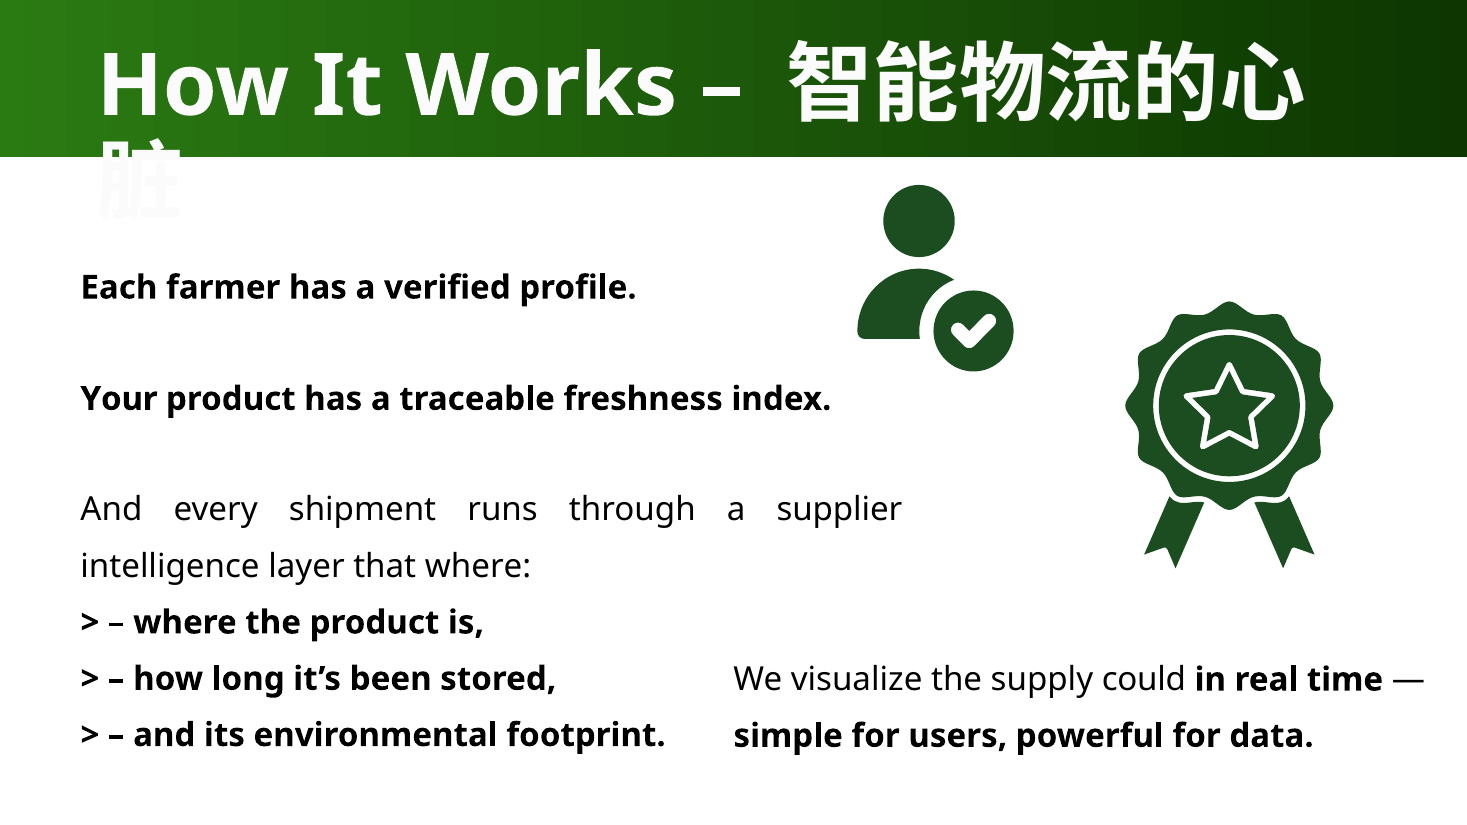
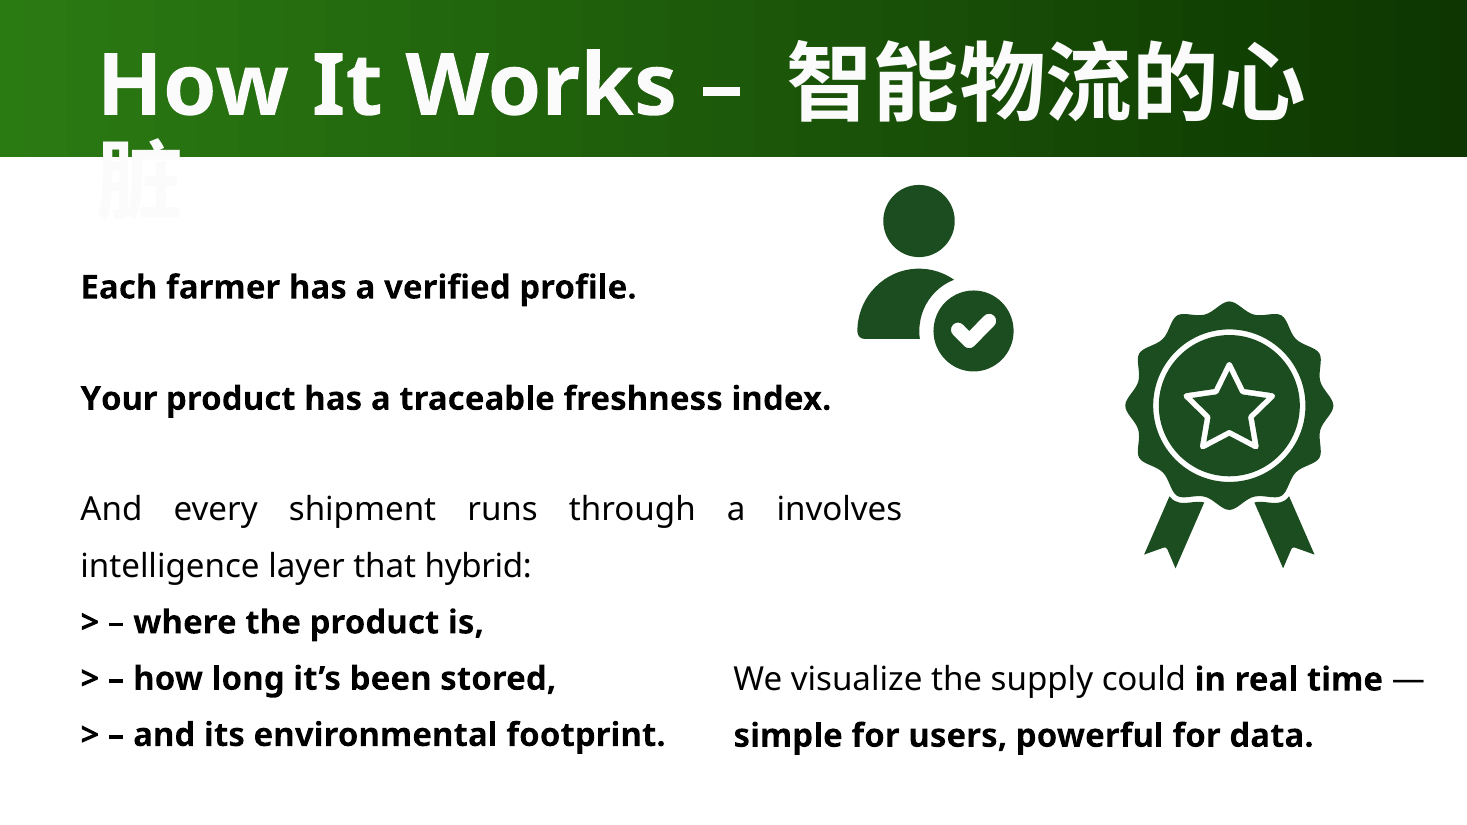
supplier: supplier -> involves (839, 510)
that where: where -> hybrid (478, 566)
